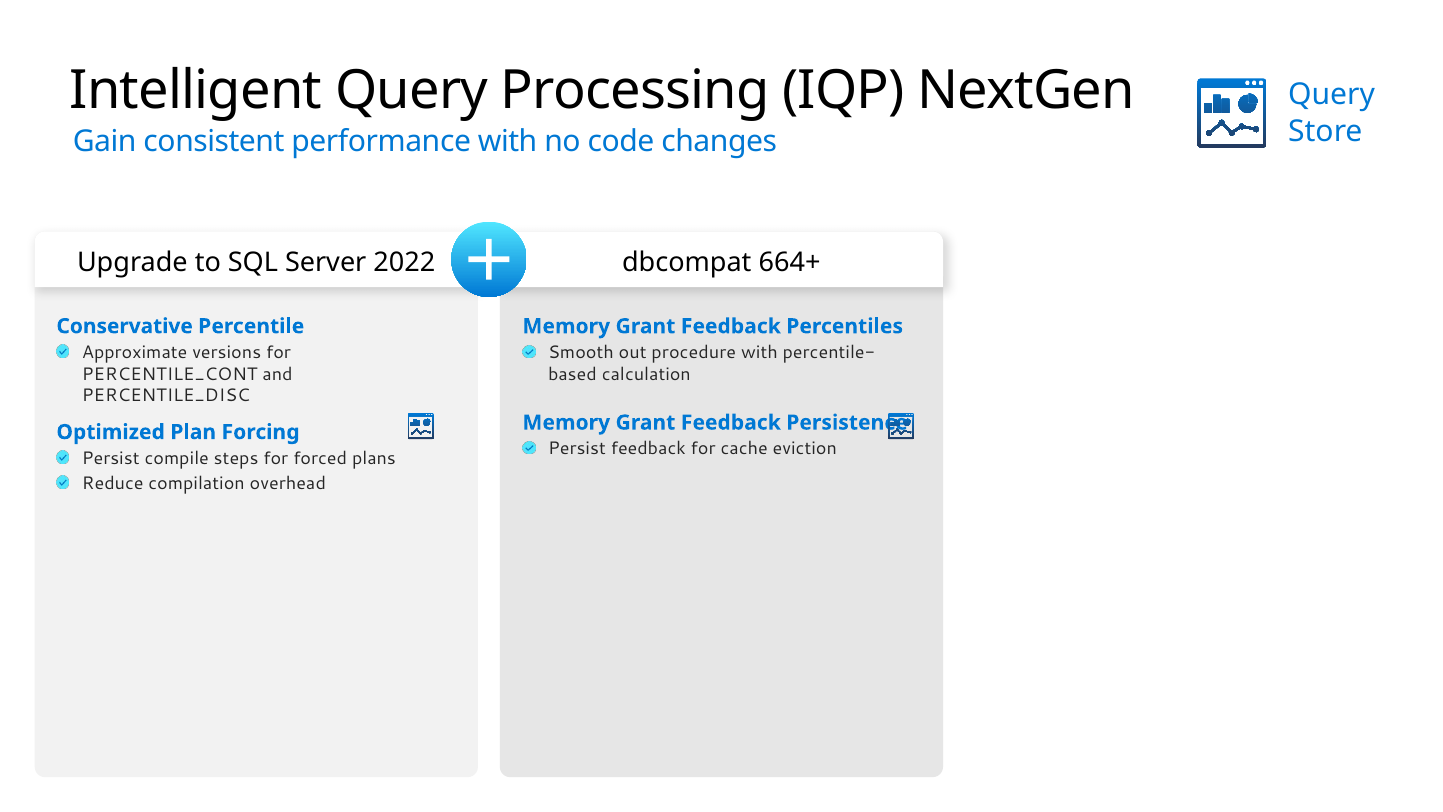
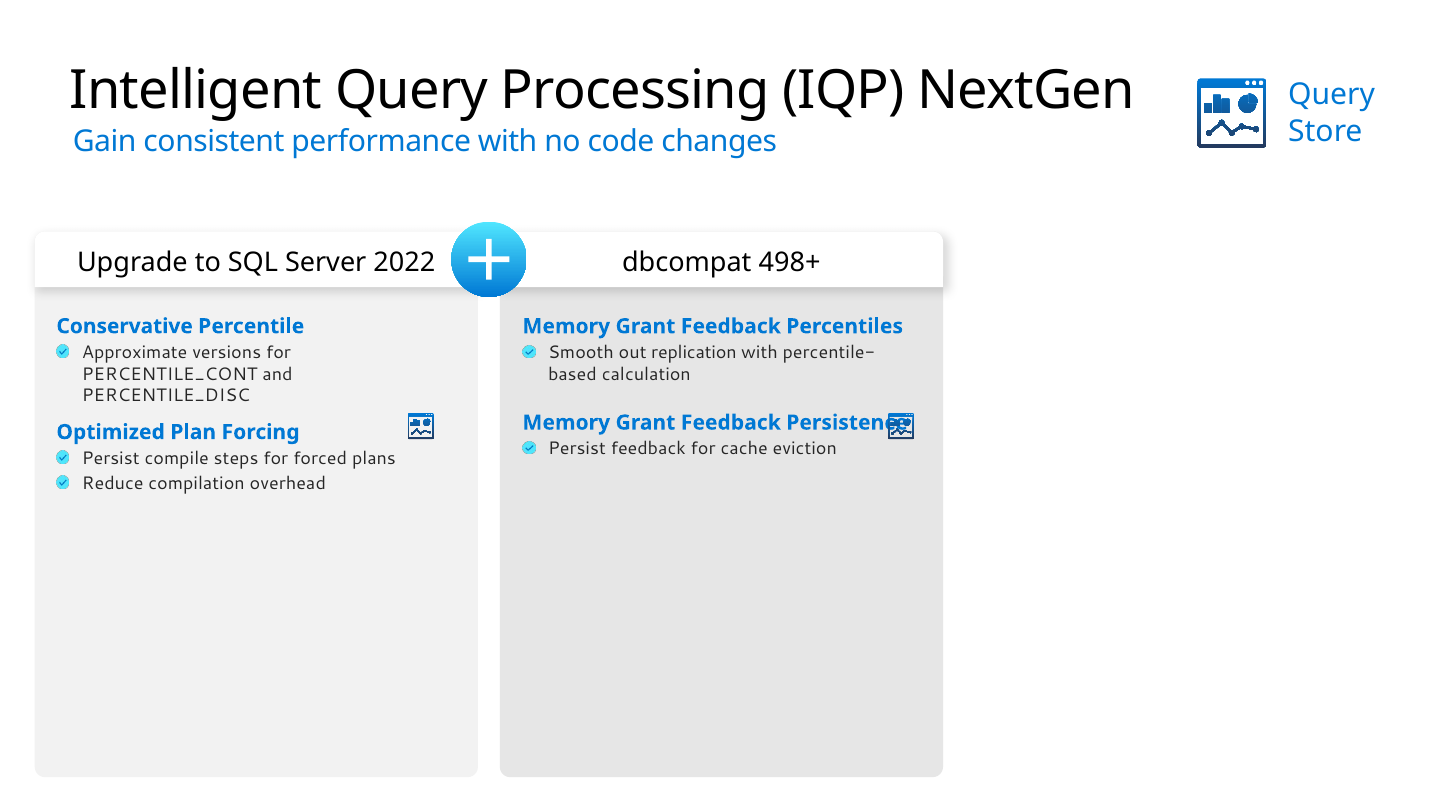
664+: 664+ -> 498+ (790, 262)
procedure: procedure -> replication (694, 352)
